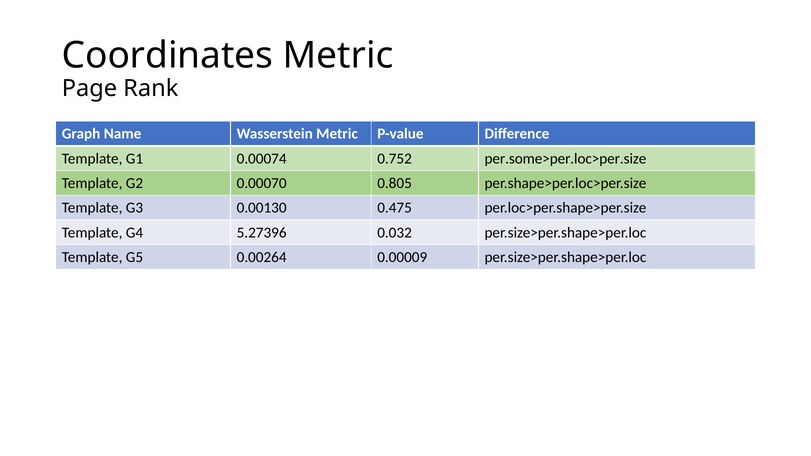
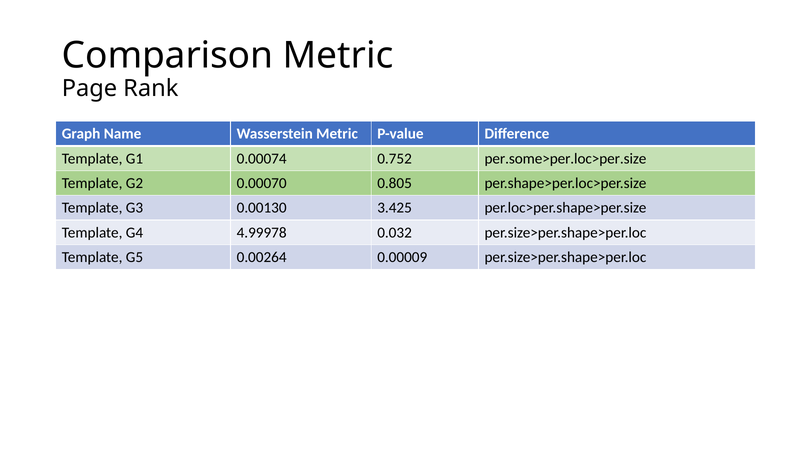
Coordinates: Coordinates -> Comparison (167, 55)
0.475: 0.475 -> 3.425 (395, 208)
5.27396: 5.27396 -> 4.99978 (262, 233)
